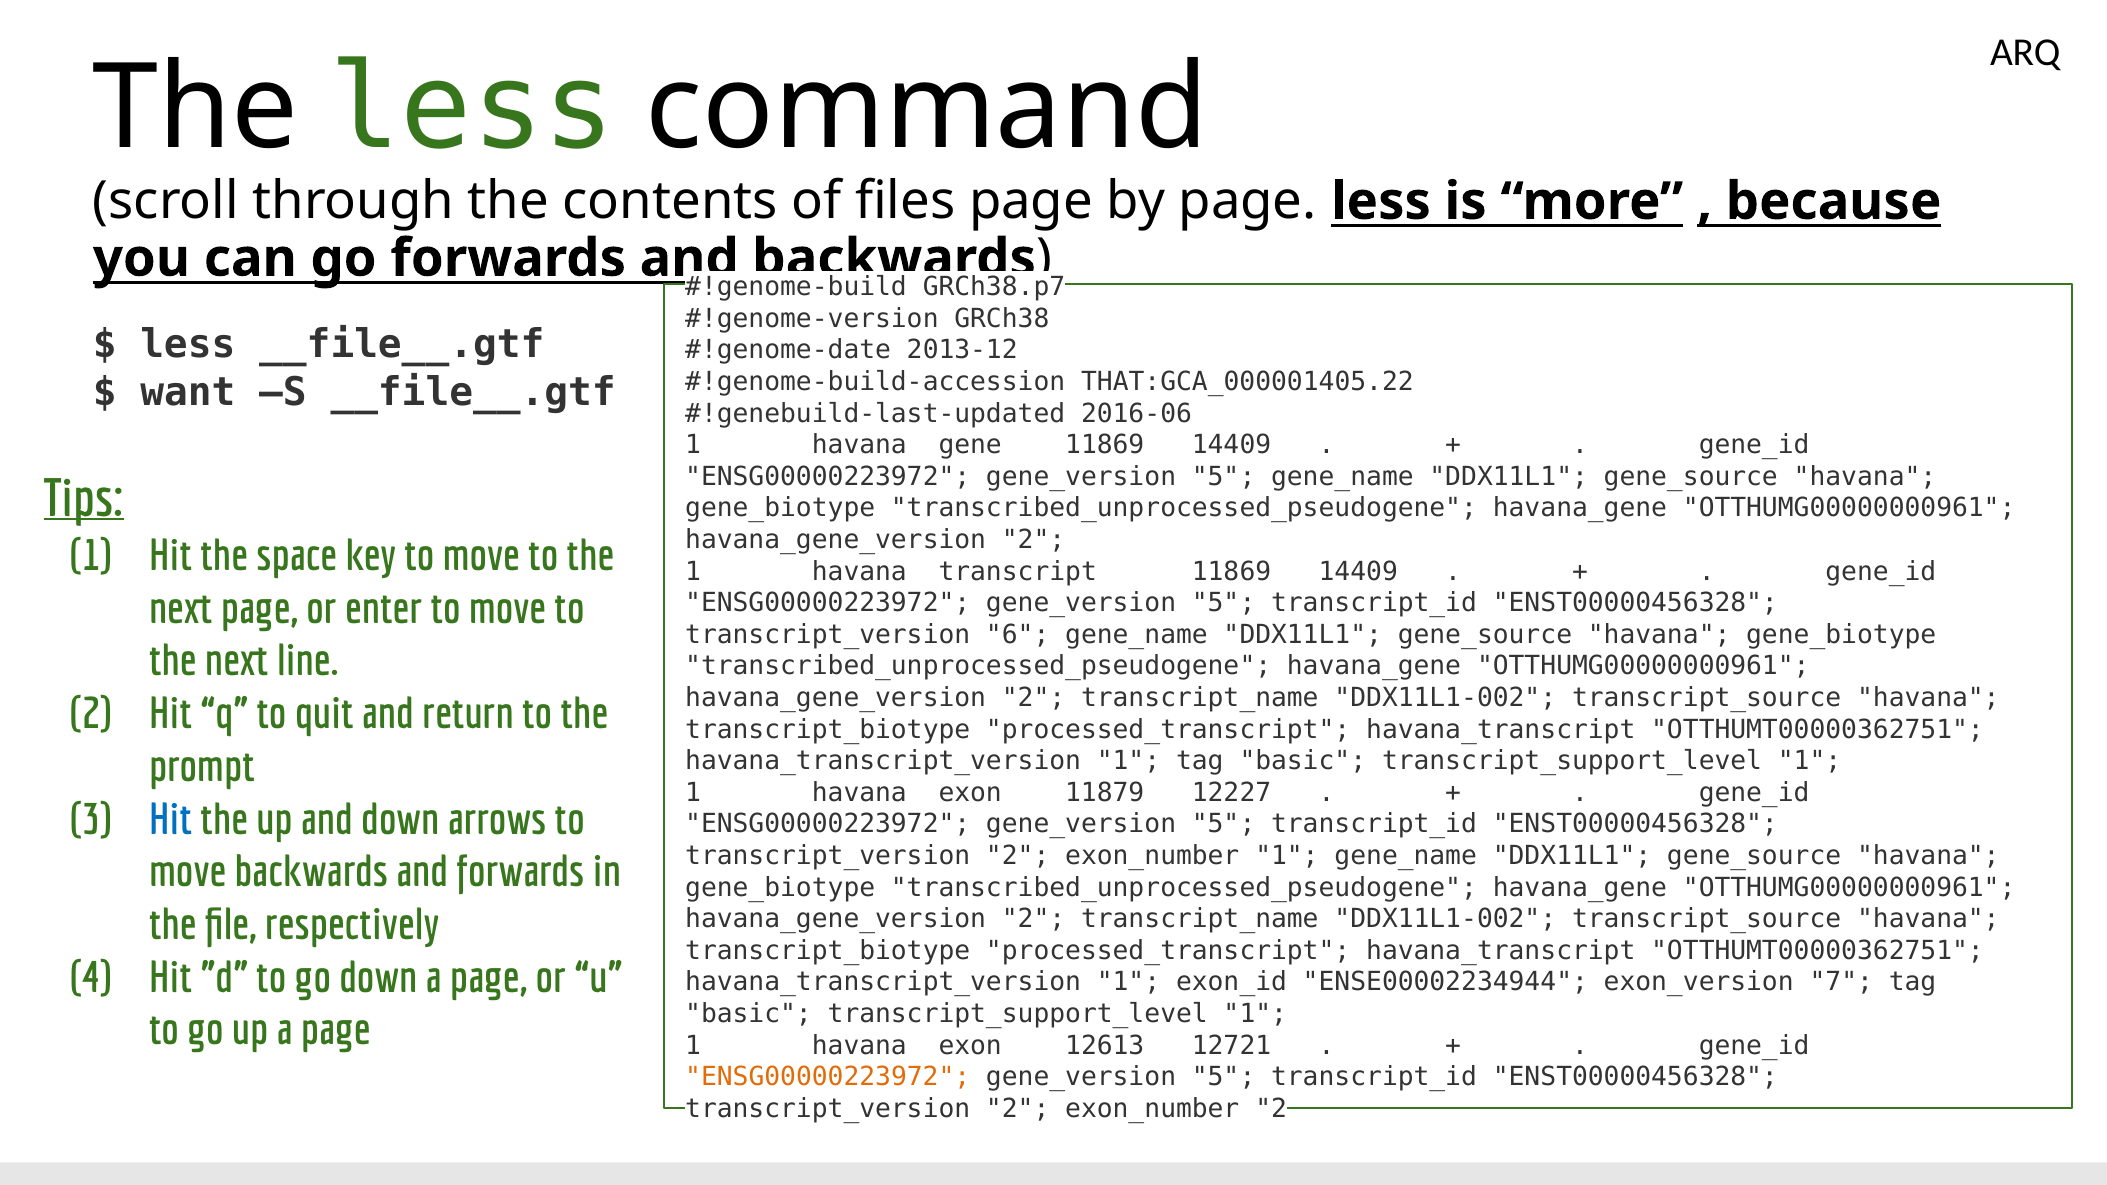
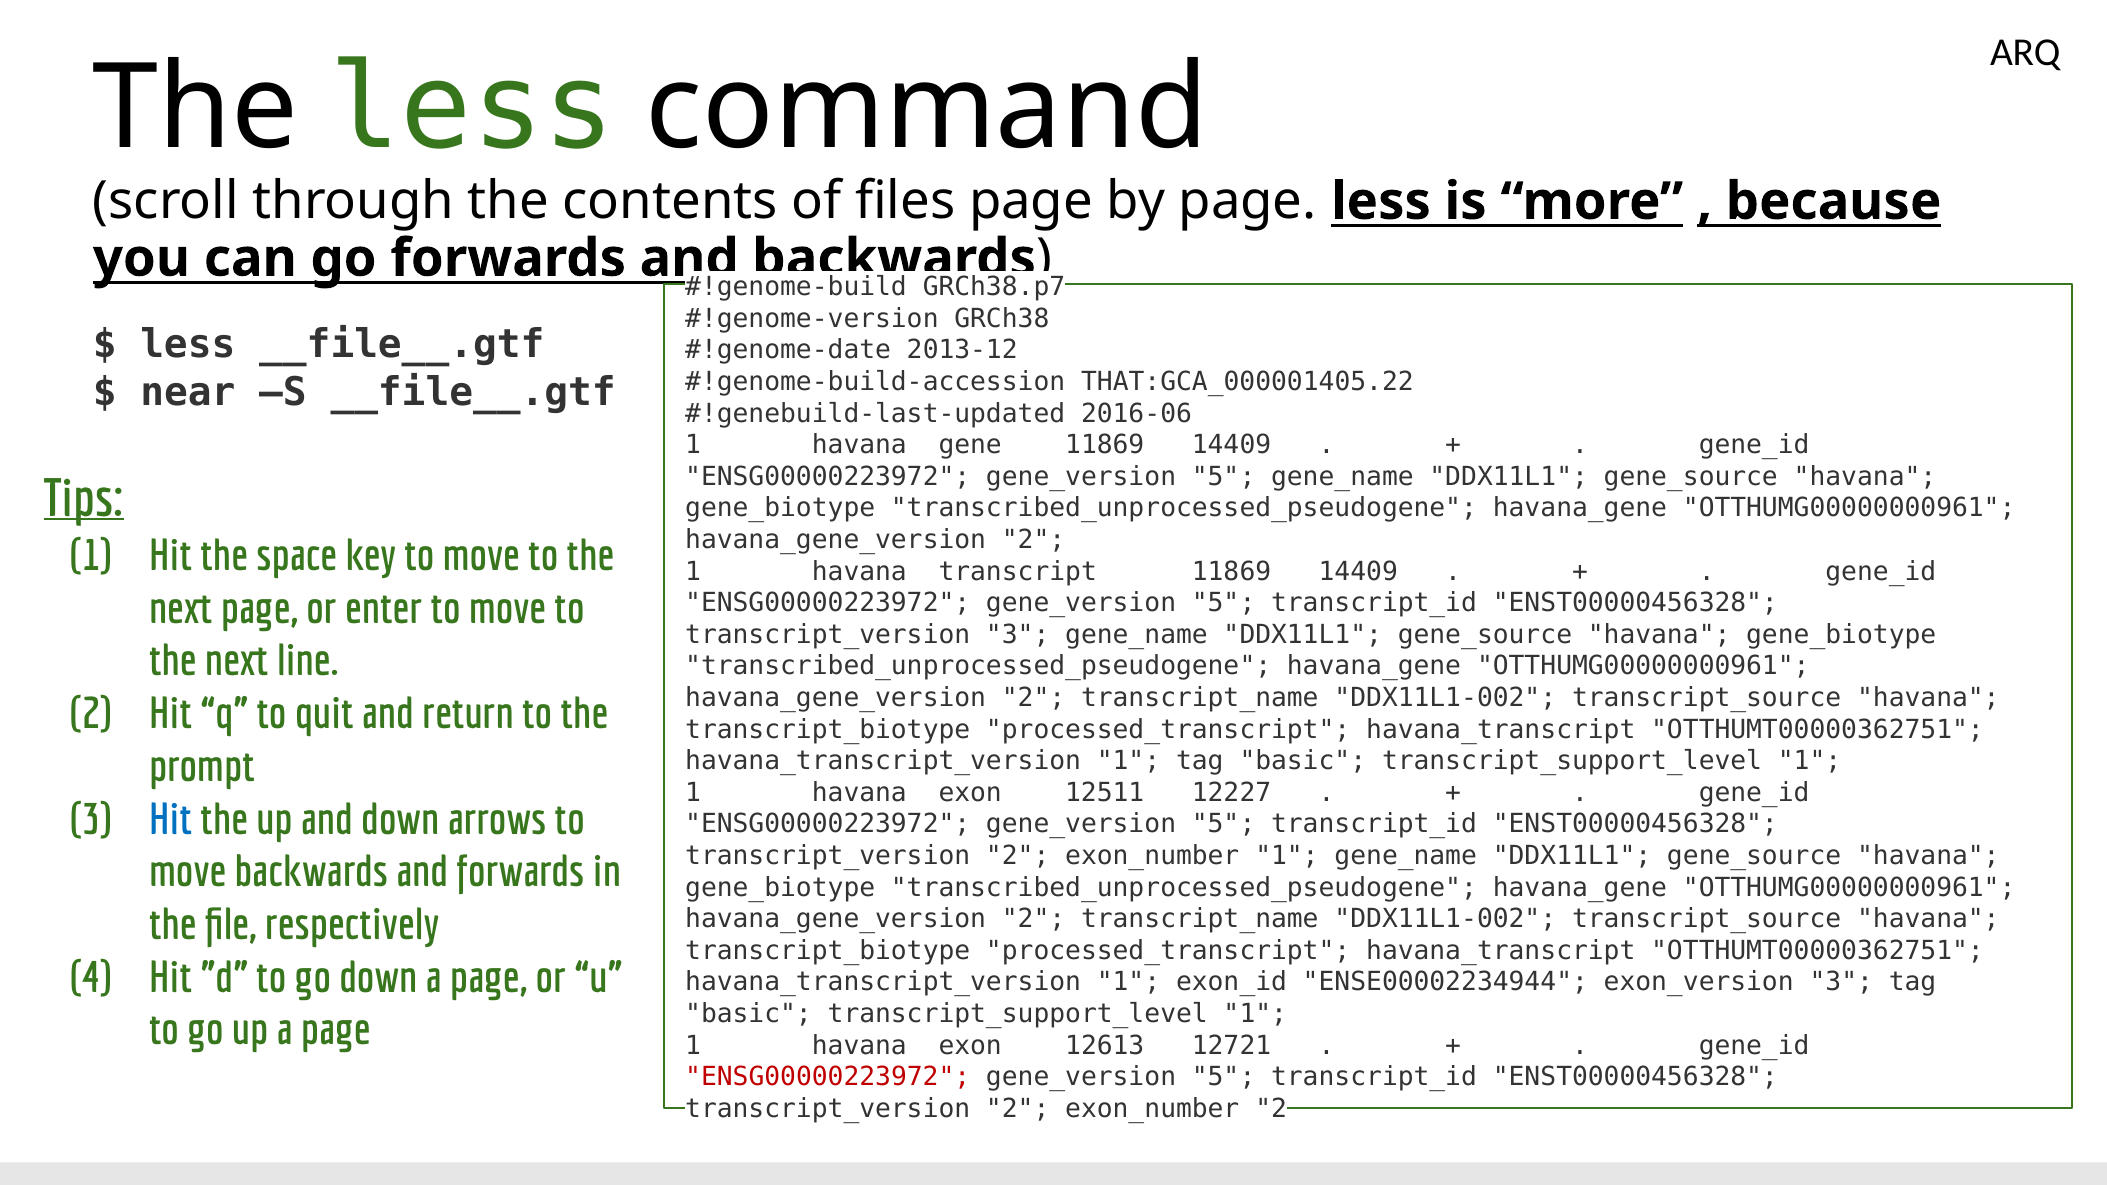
want: want -> near (188, 392)
transcript_version 6: 6 -> 3 (1018, 635)
11879: 11879 -> 12511 (1105, 793)
exon_version 7: 7 -> 3 (1841, 982)
ENSG00000223972 colour: orange -> red (828, 1077)
